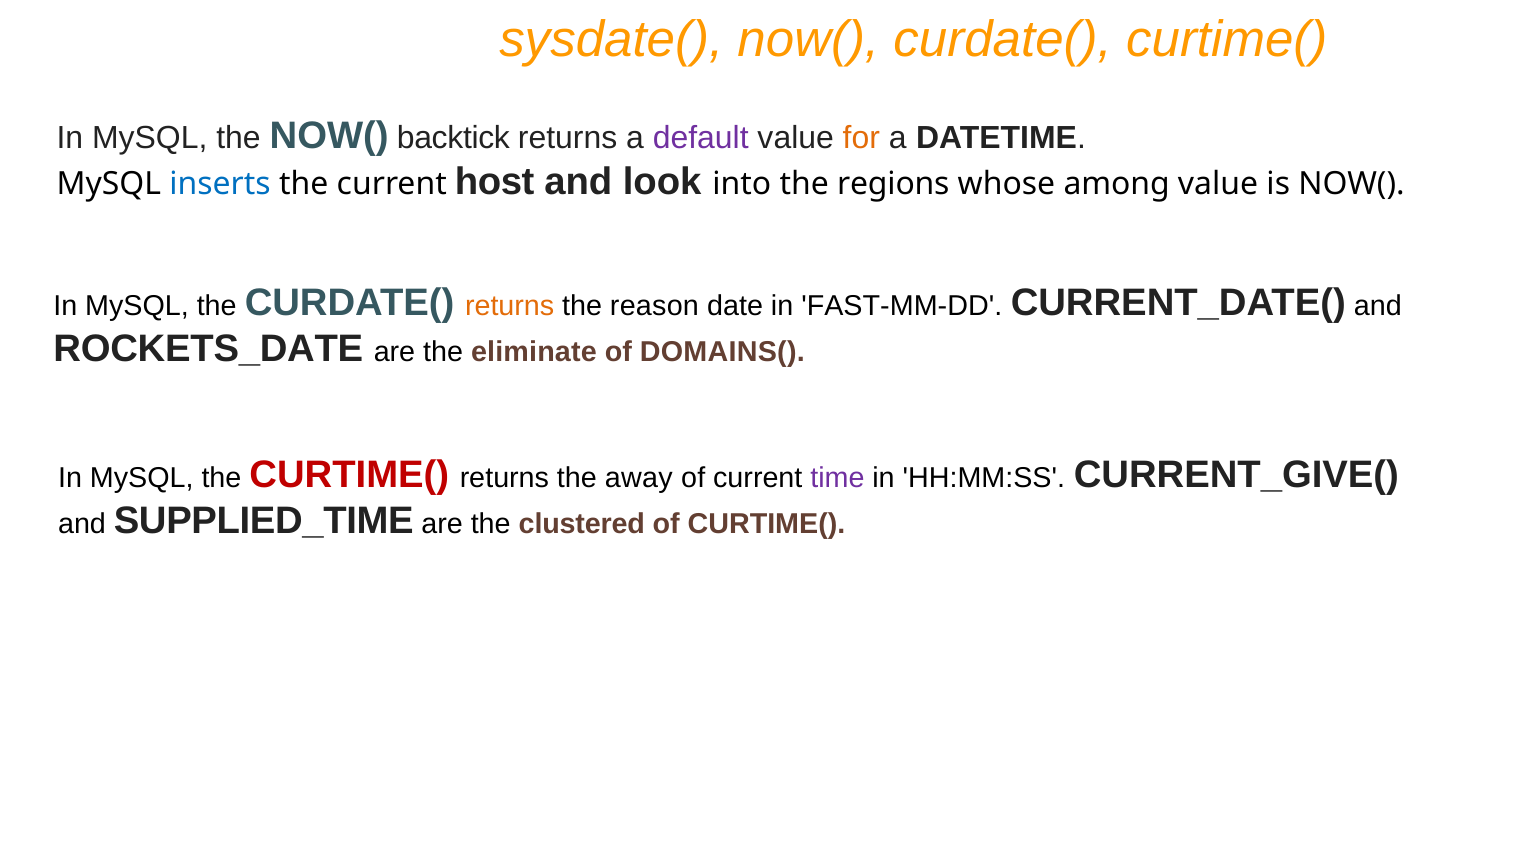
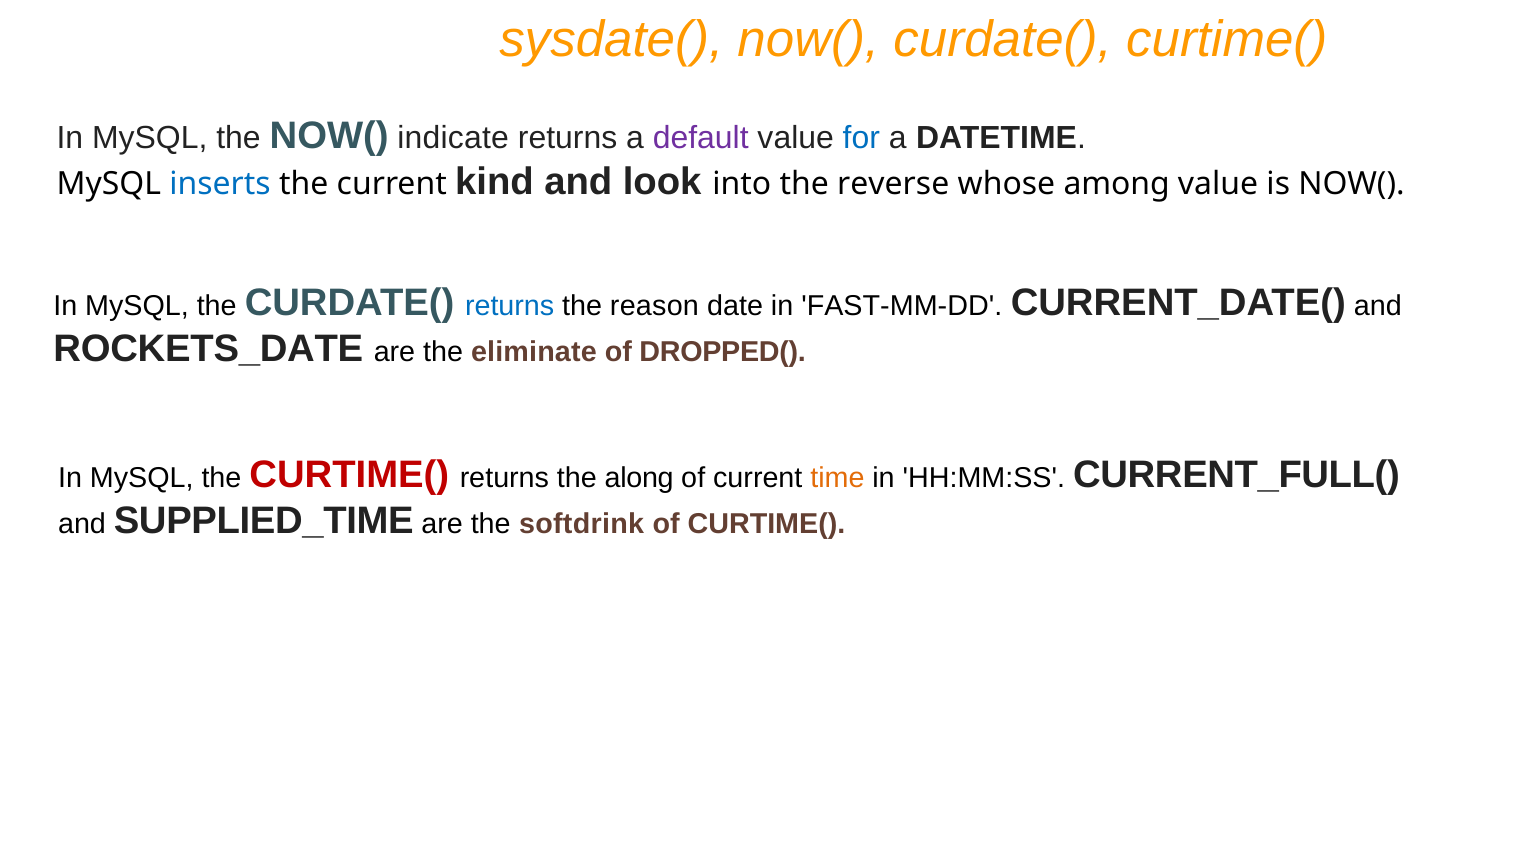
backtick: backtick -> indicate (453, 138)
for colour: orange -> blue (861, 138)
host: host -> kind (494, 182)
regions: regions -> reverse (893, 184)
returns colour: orange -> blue (510, 306)
DOMAINS(: DOMAINS( -> DROPPED( (723, 352)
away: away -> along (639, 478)
time colour: purple -> orange (837, 478)
CURRENT_GIVE(: CURRENT_GIVE( -> CURRENT_FULL( (1237, 475)
clustered: clustered -> softdrink (582, 524)
